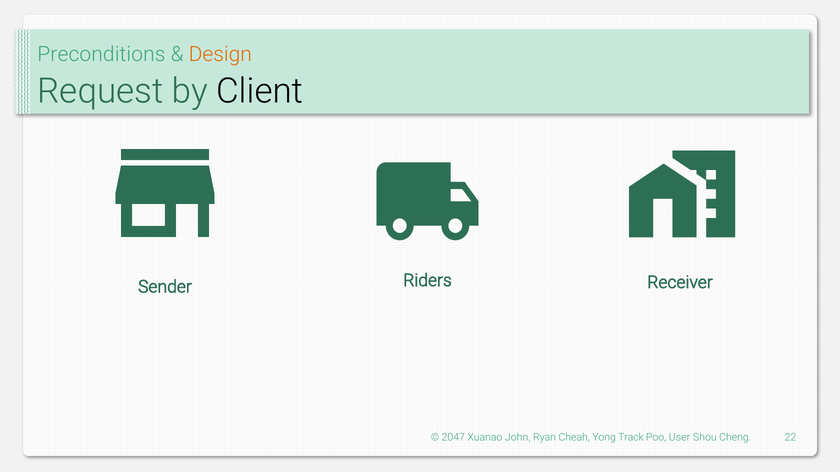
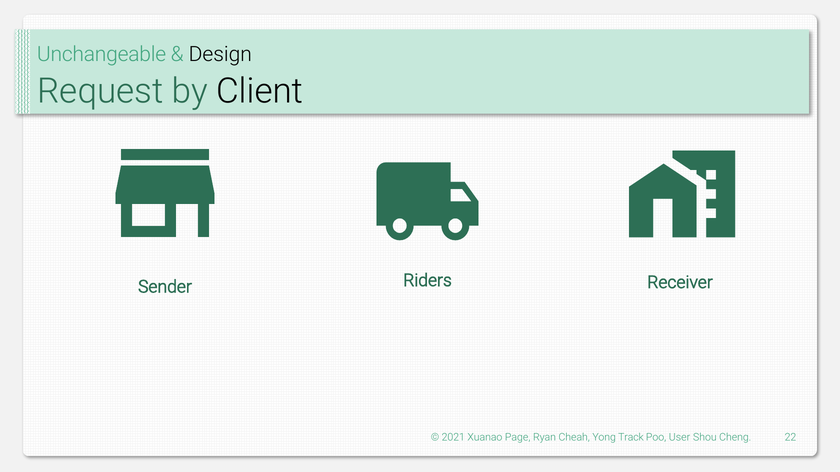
Preconditions: Preconditions -> Unchangeable (102, 54)
Design colour: orange -> black (220, 54)
2047: 2047 -> 2021 (453, 438)
John: John -> Page (518, 438)
